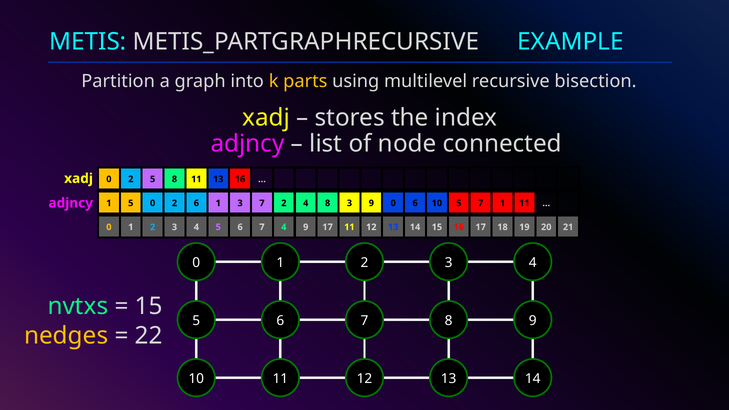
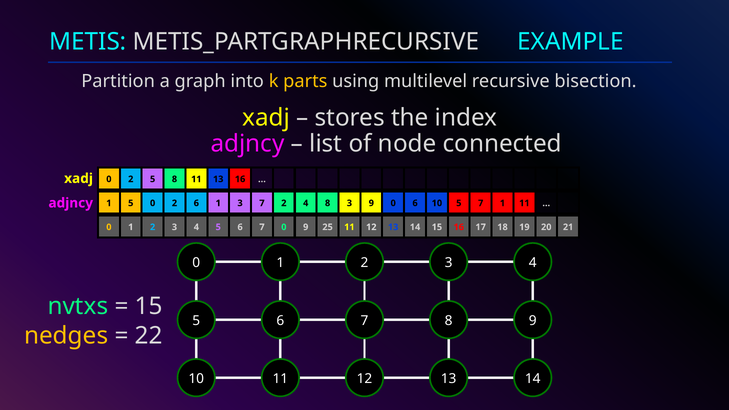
7 4: 4 -> 0 (284, 227)
9 17: 17 -> 25 (328, 227)
